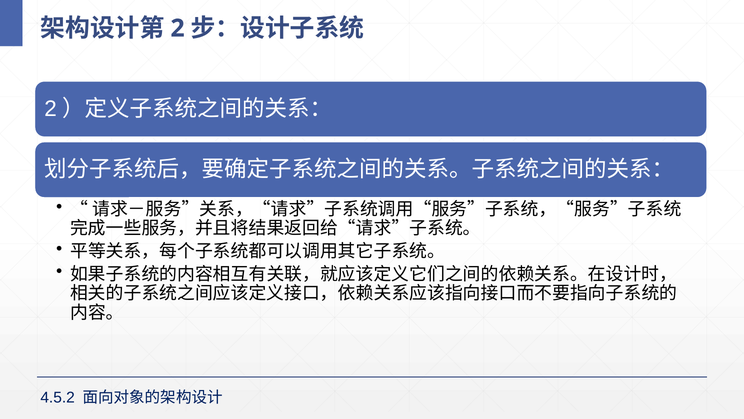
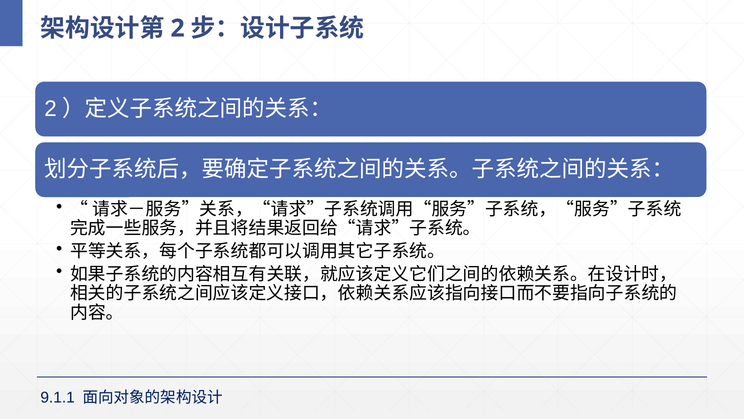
4.5.2: 4.5.2 -> 9.1.1 (58, 397)
